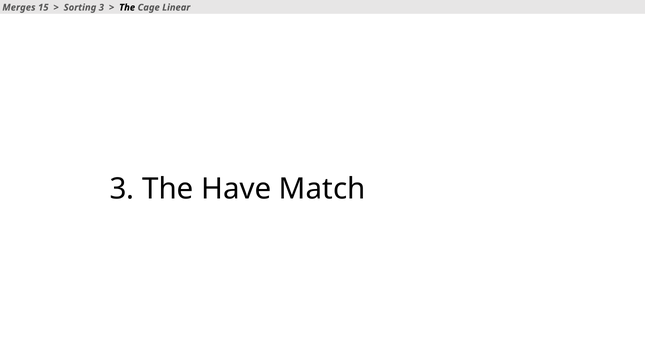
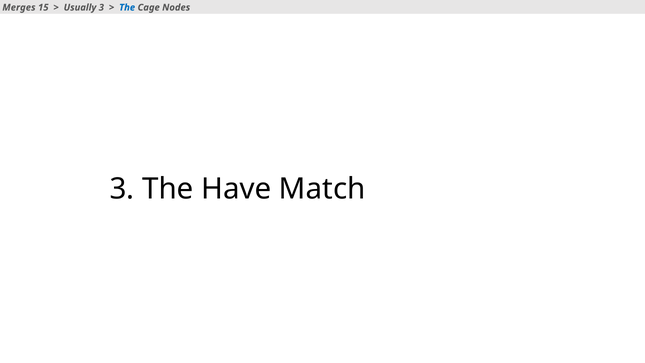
Sorting: Sorting -> Usually (80, 7)
The colour: black -> blue (127, 7)
Linear: Linear -> Nodes (176, 7)
